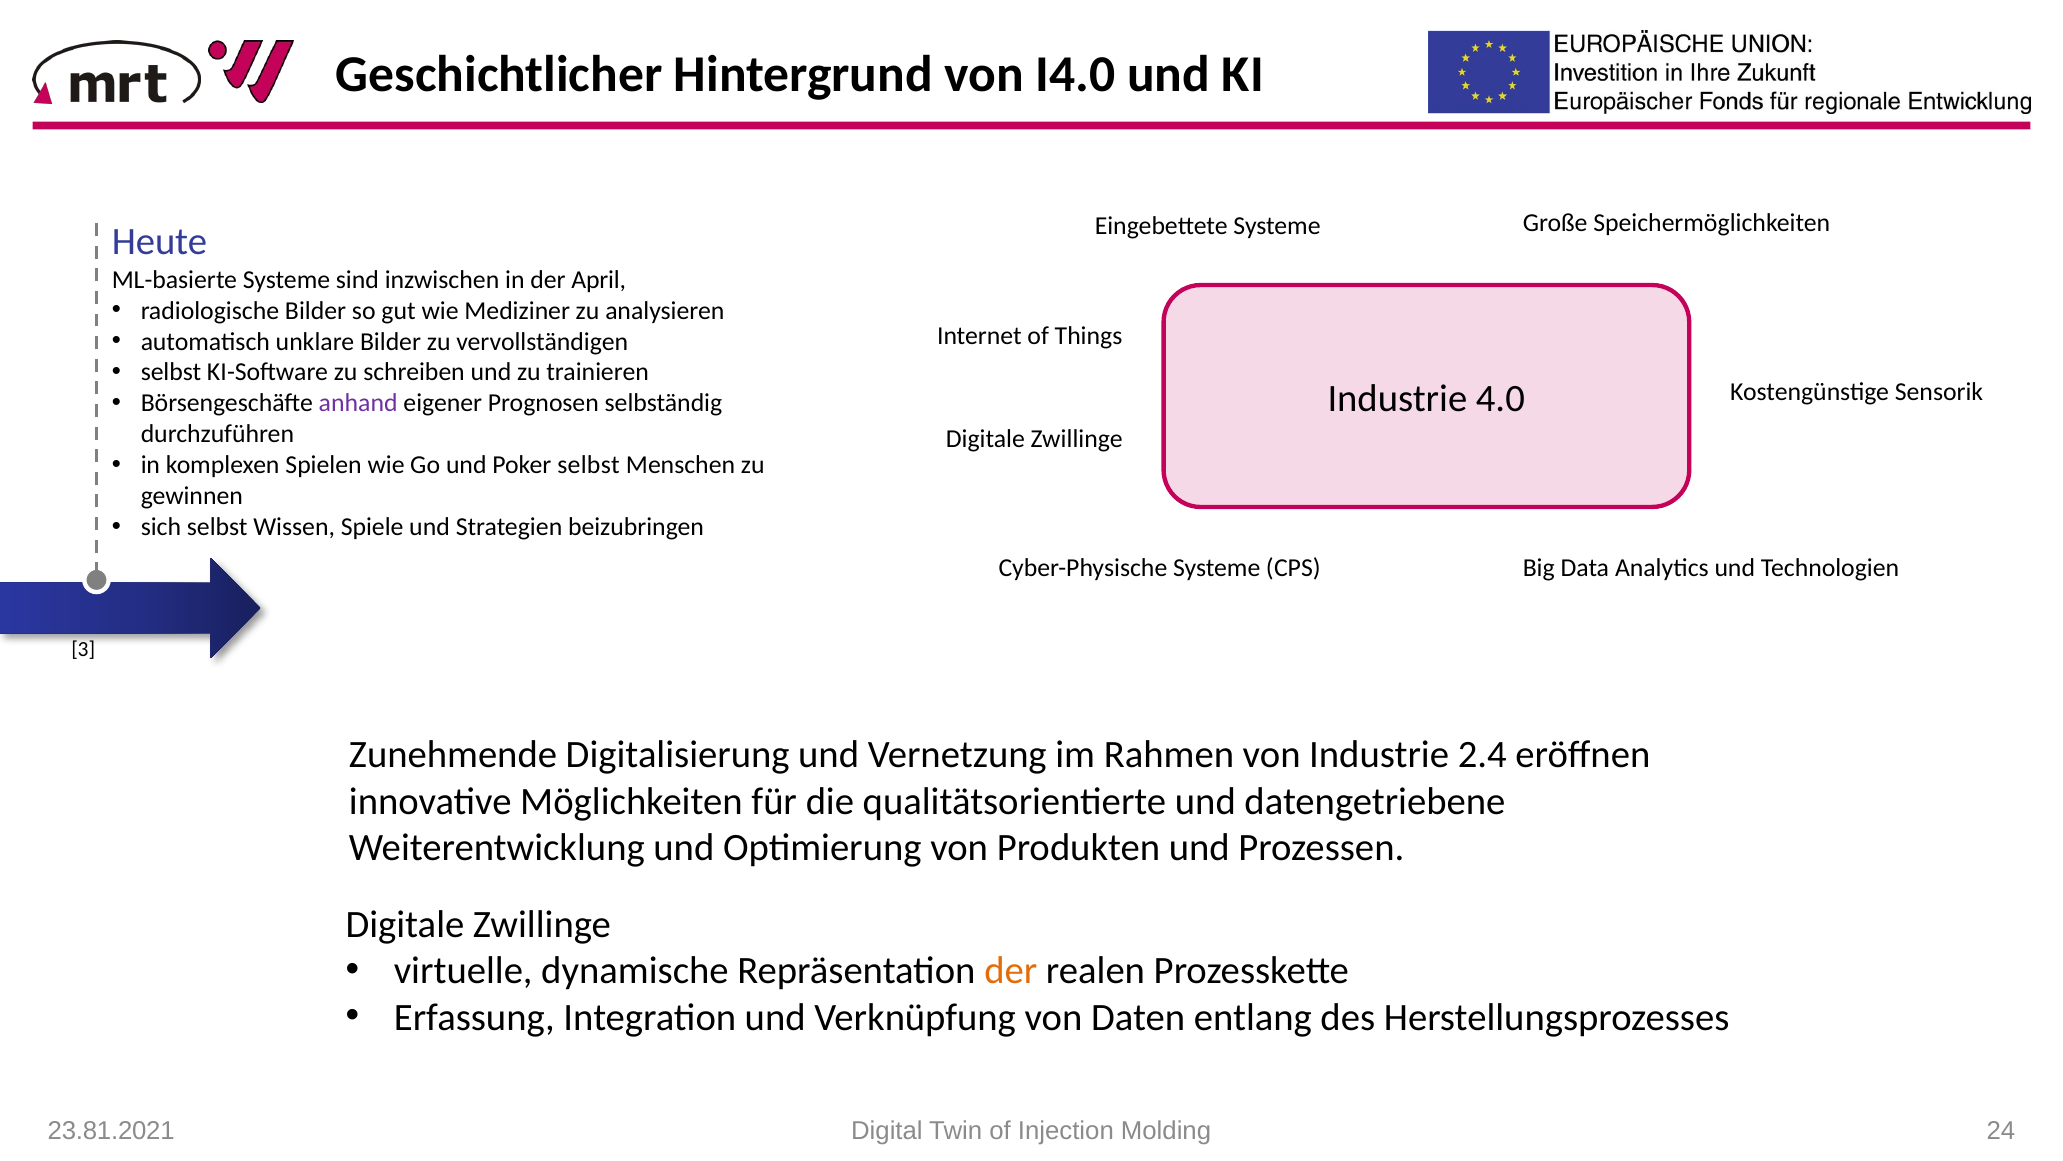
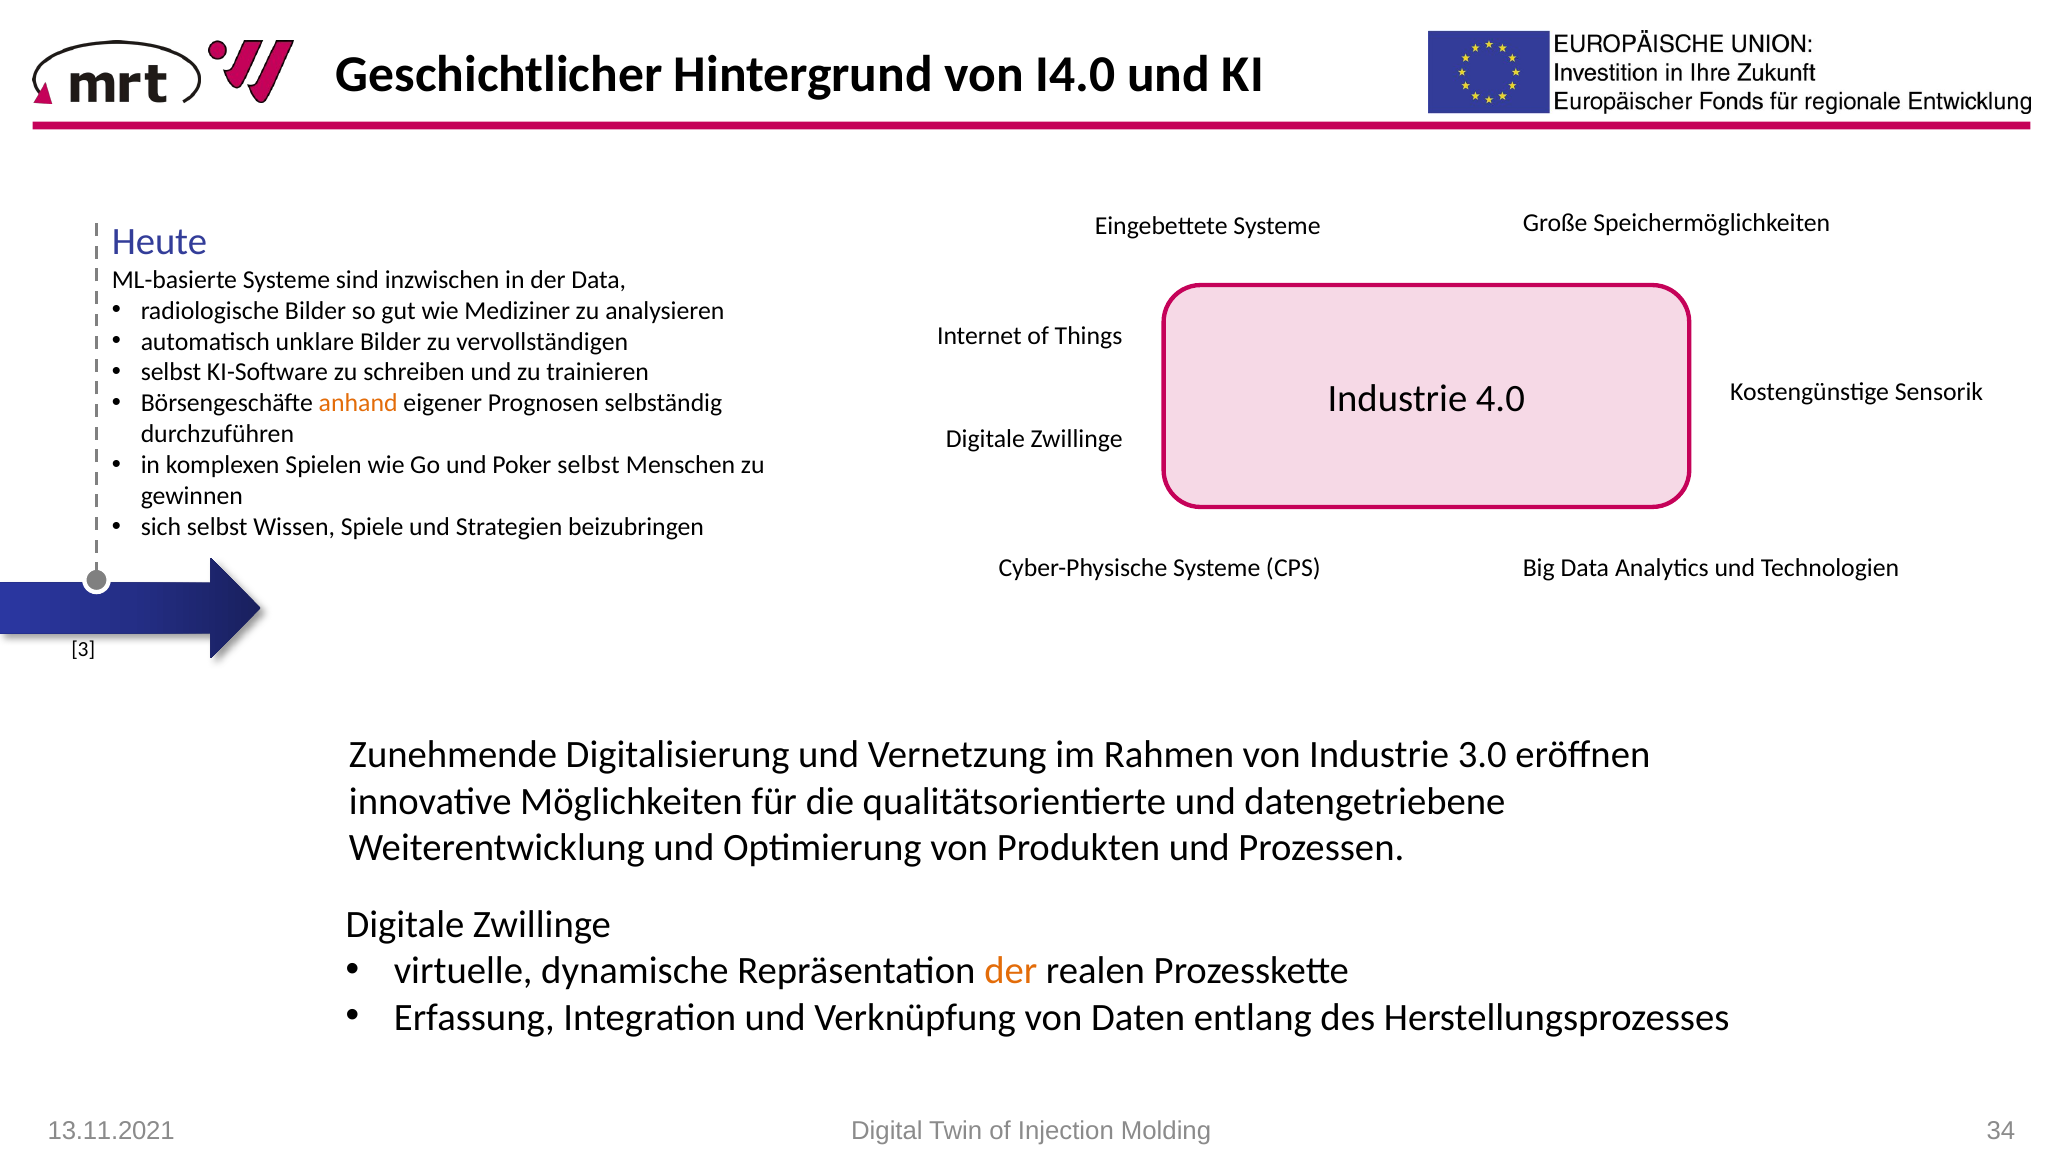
der April: April -> Data (599, 279)
anhand colour: purple -> orange (358, 403)
2.4: 2.4 -> 3.0 (1482, 754)
23.81.2021: 23.81.2021 -> 13.11.2021 (111, 1130)
24: 24 -> 34 (2001, 1130)
